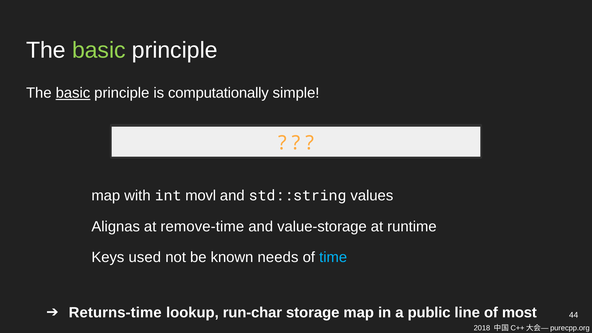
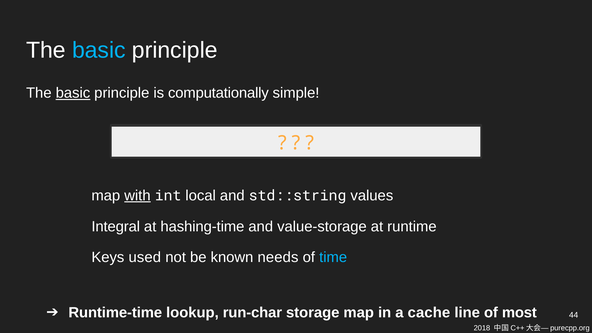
basic colour: light green -> light blue (99, 50)
with underline: none -> present (137, 196)
movl: movl -> local (201, 196)
Alignas: Alignas -> Integral (116, 226)
remove-time: remove-time -> hashing-time (202, 226)
Returns-time: Returns-time -> Runtime-time (115, 313)
public: public -> cache (429, 313)
